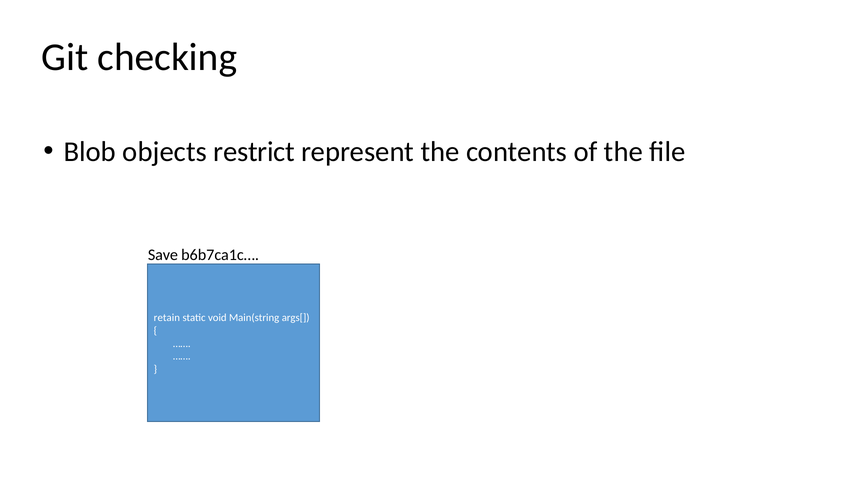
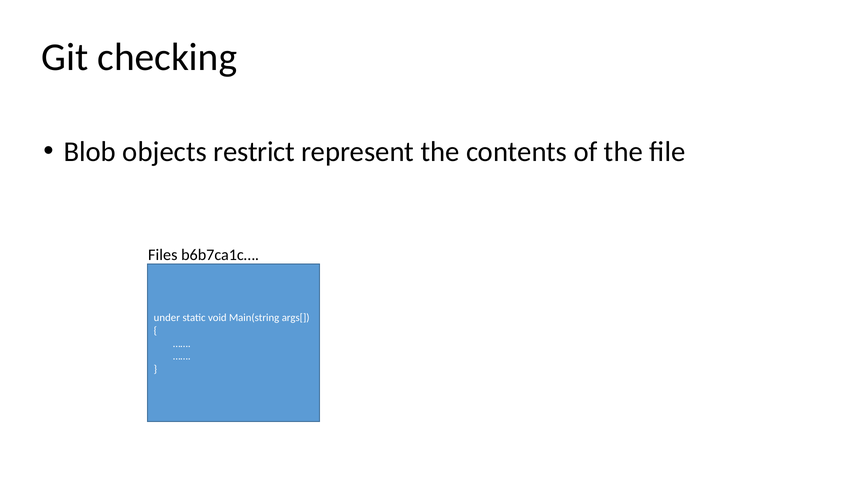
Save: Save -> Files (163, 255)
retain: retain -> under (167, 318)
